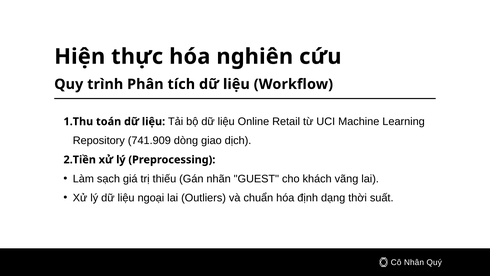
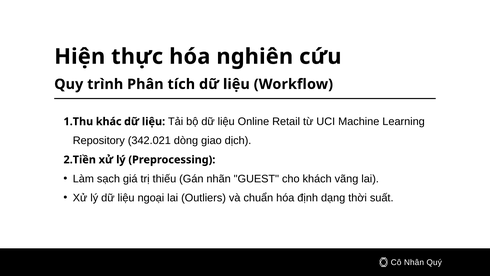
toán: toán -> khác (109, 121)
741.909: 741.909 -> 342.021 (149, 140)
